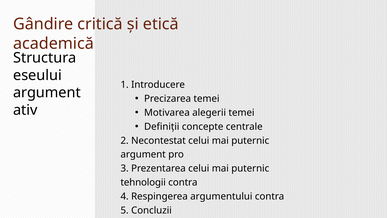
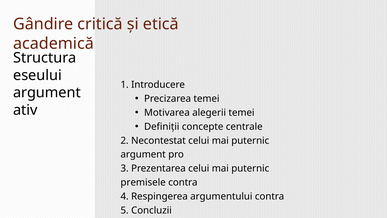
tehnologii: tehnologii -> premisele (143, 182)
